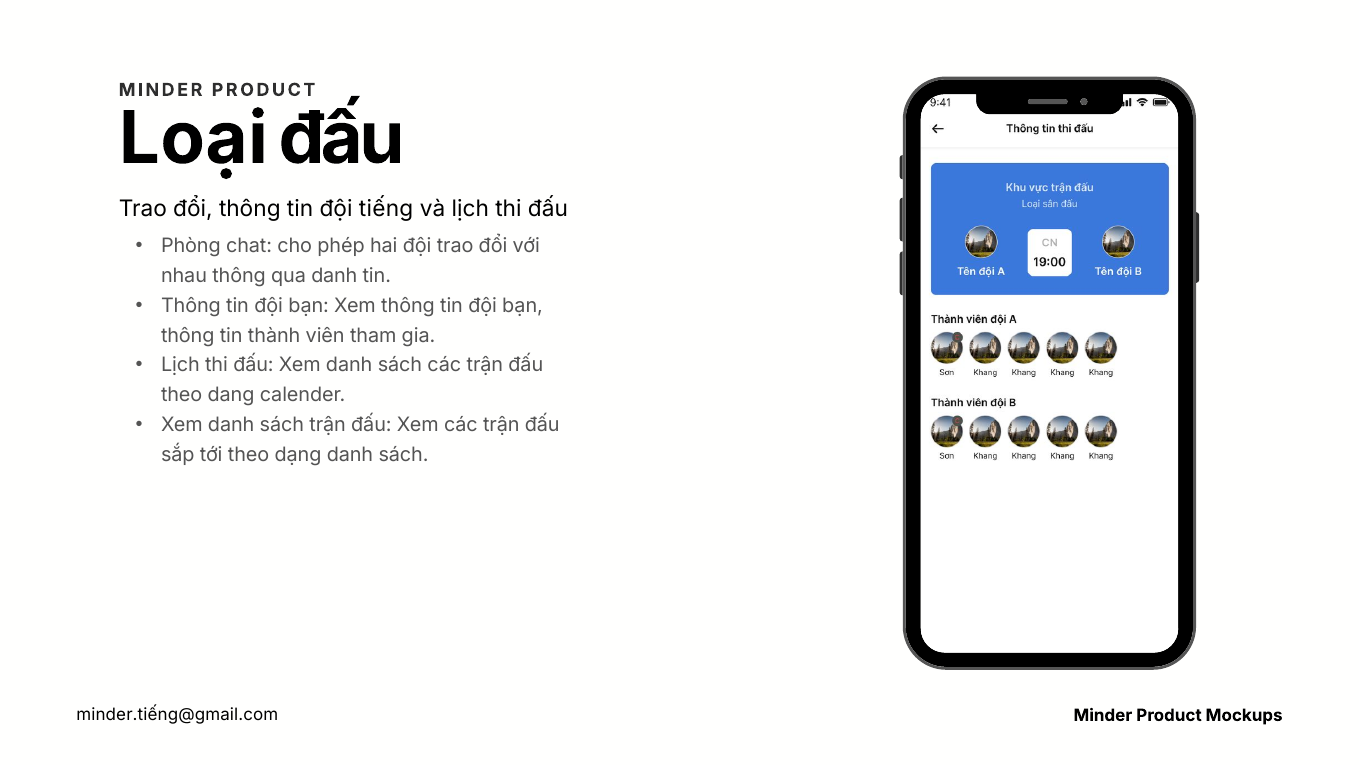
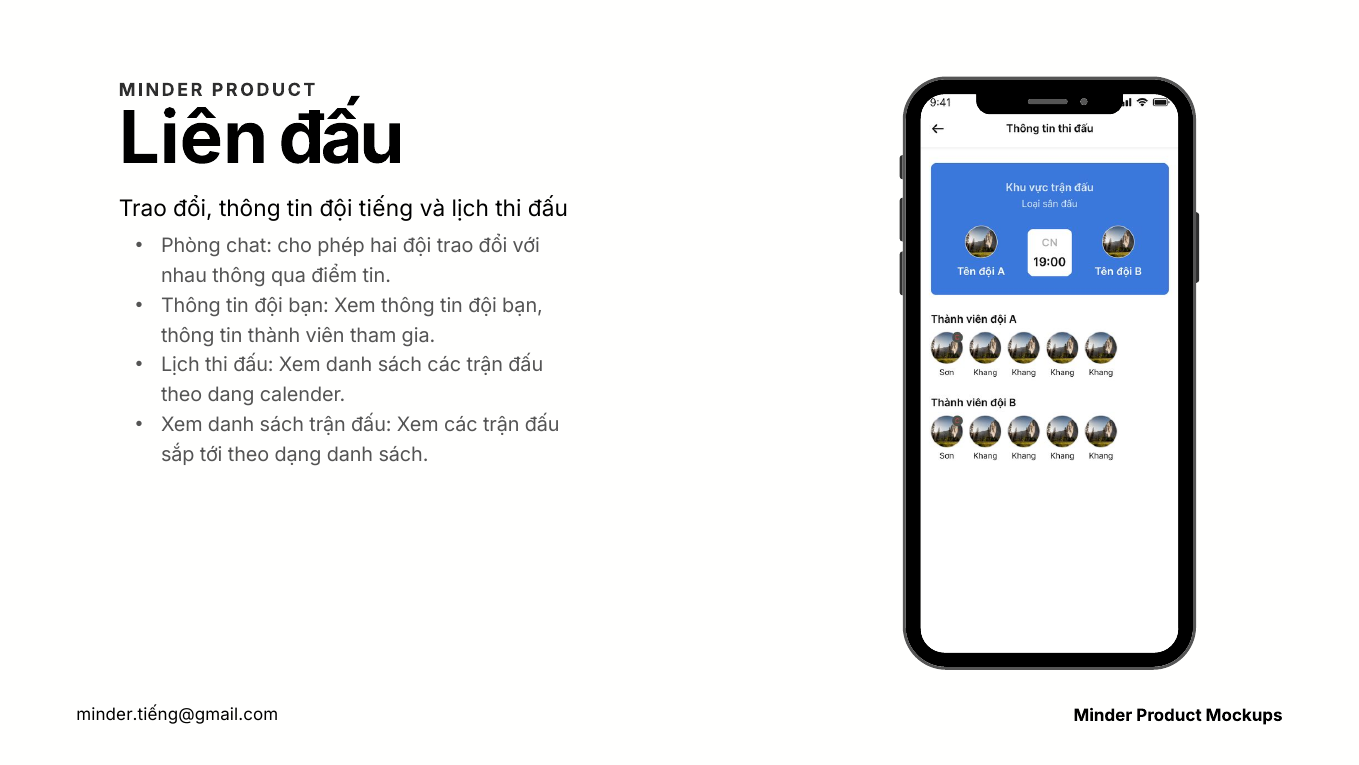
Loại: Loại -> Liên (194, 139)
qua danh: danh -> điểm (334, 276)
